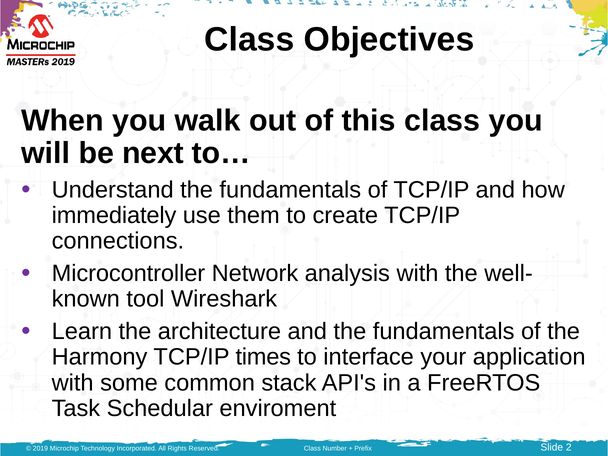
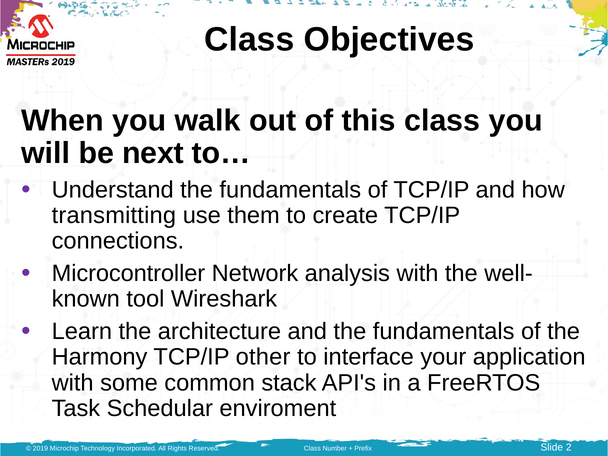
immediately: immediately -> transmitting (114, 215)
times: times -> other (263, 357)
